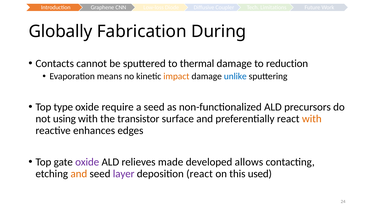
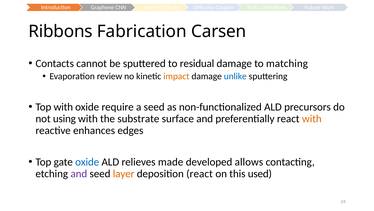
Globally: Globally -> Ribbons (60, 31)
During: During -> Carsen (219, 31)
thermal: thermal -> residual (197, 63)
reduction: reduction -> matching (287, 63)
means: means -> review (110, 76)
Top type: type -> with (63, 107)
transistor: transistor -> substrate (138, 118)
oxide colour: purple -> blue (87, 162)
and colour: orange -> purple (79, 173)
layer colour: purple -> orange (124, 173)
